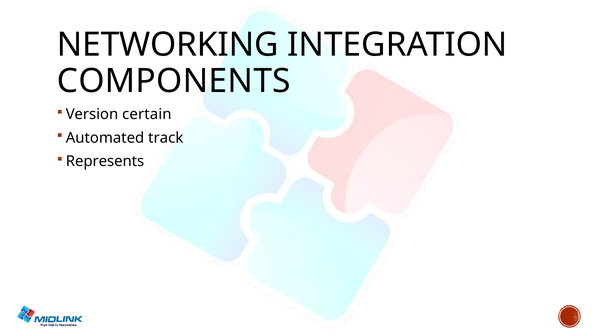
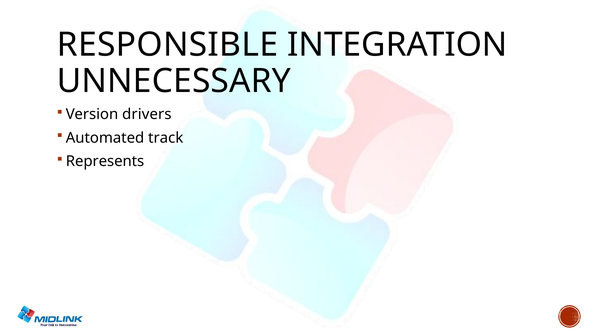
NETWORKING: NETWORKING -> RESPONSIBLE (167, 45)
COMPONENTS: COMPONENTS -> UNNECESSARY (174, 81)
certain: certain -> drivers (147, 114)
